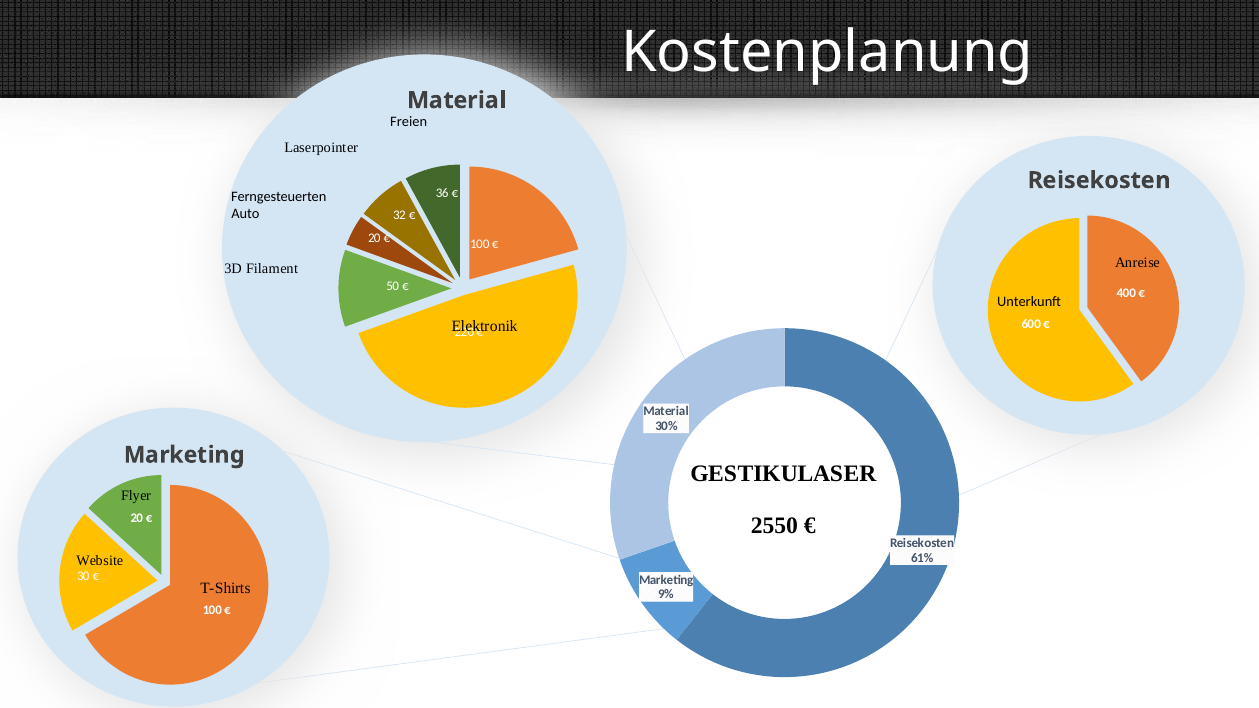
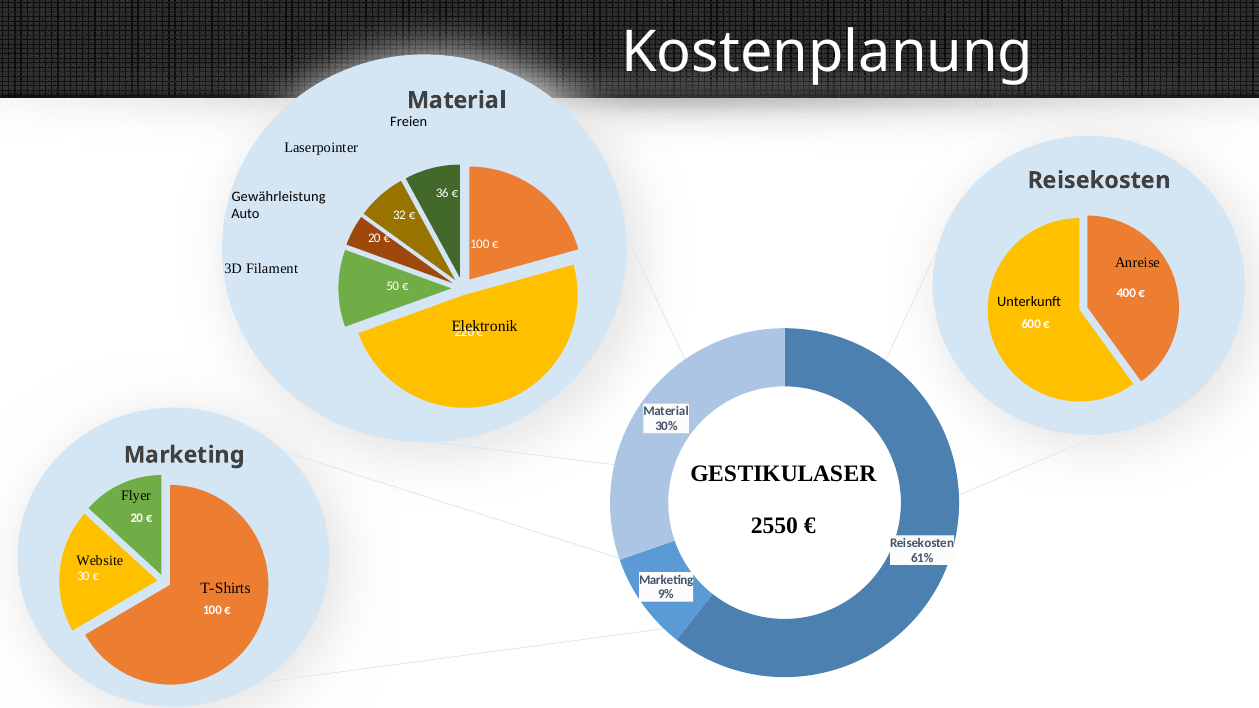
Ferngesteuerten: Ferngesteuerten -> Gewährleistung (279, 196)
